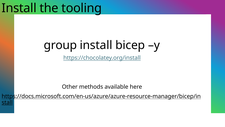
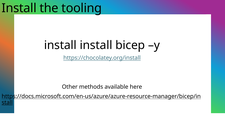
group: group -> install (60, 45)
